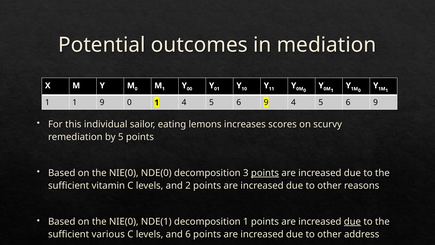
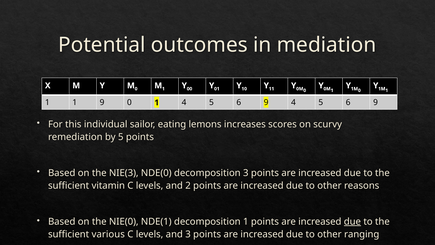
NIE(0: NIE(0 -> NIE(3 (124, 173)
points underline: present -> none (265, 173)
and 6: 6 -> 3 (188, 234)
address: address -> ranging (362, 234)
